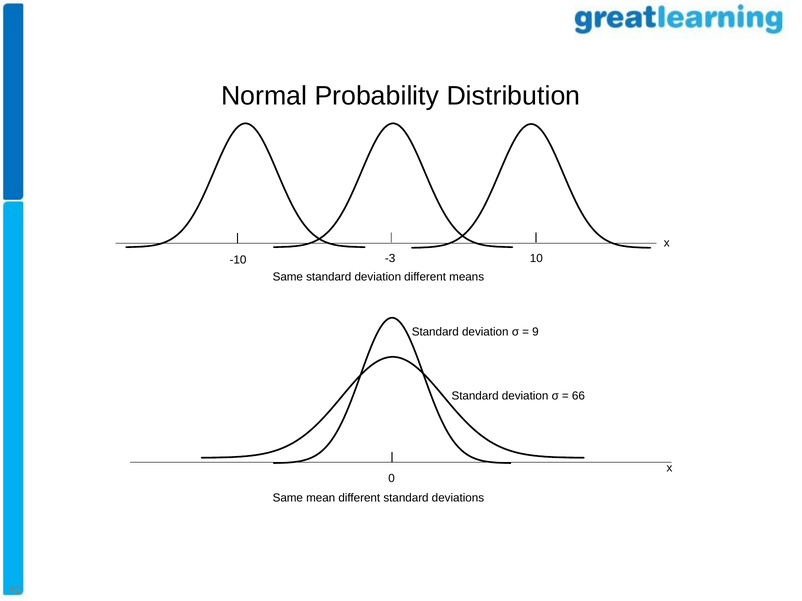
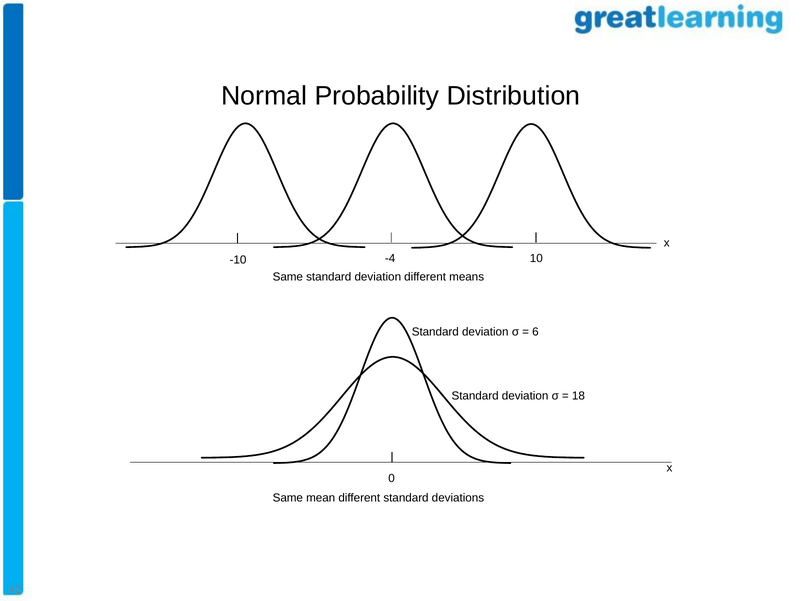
-3: -3 -> -4 (390, 259)
9: 9 -> 6 (535, 332)
66: 66 -> 18 (578, 396)
